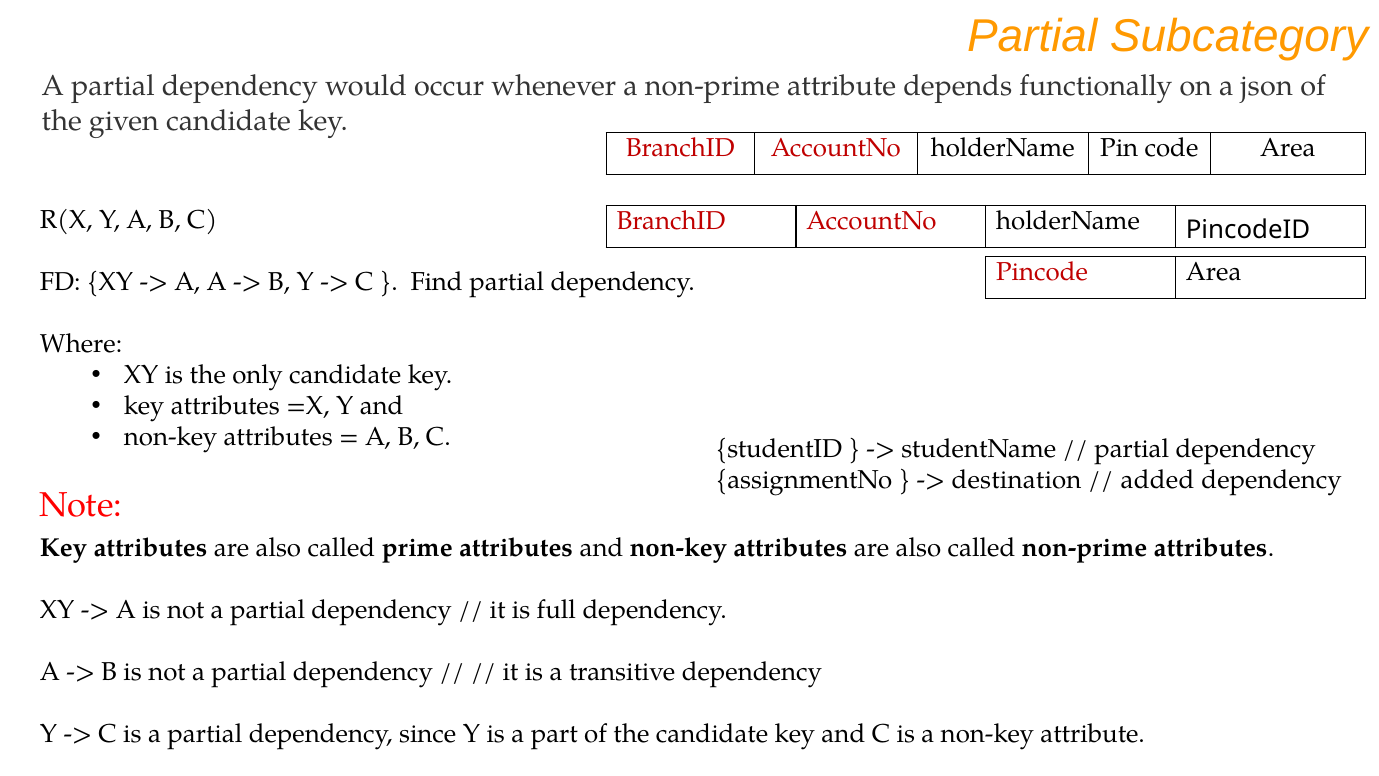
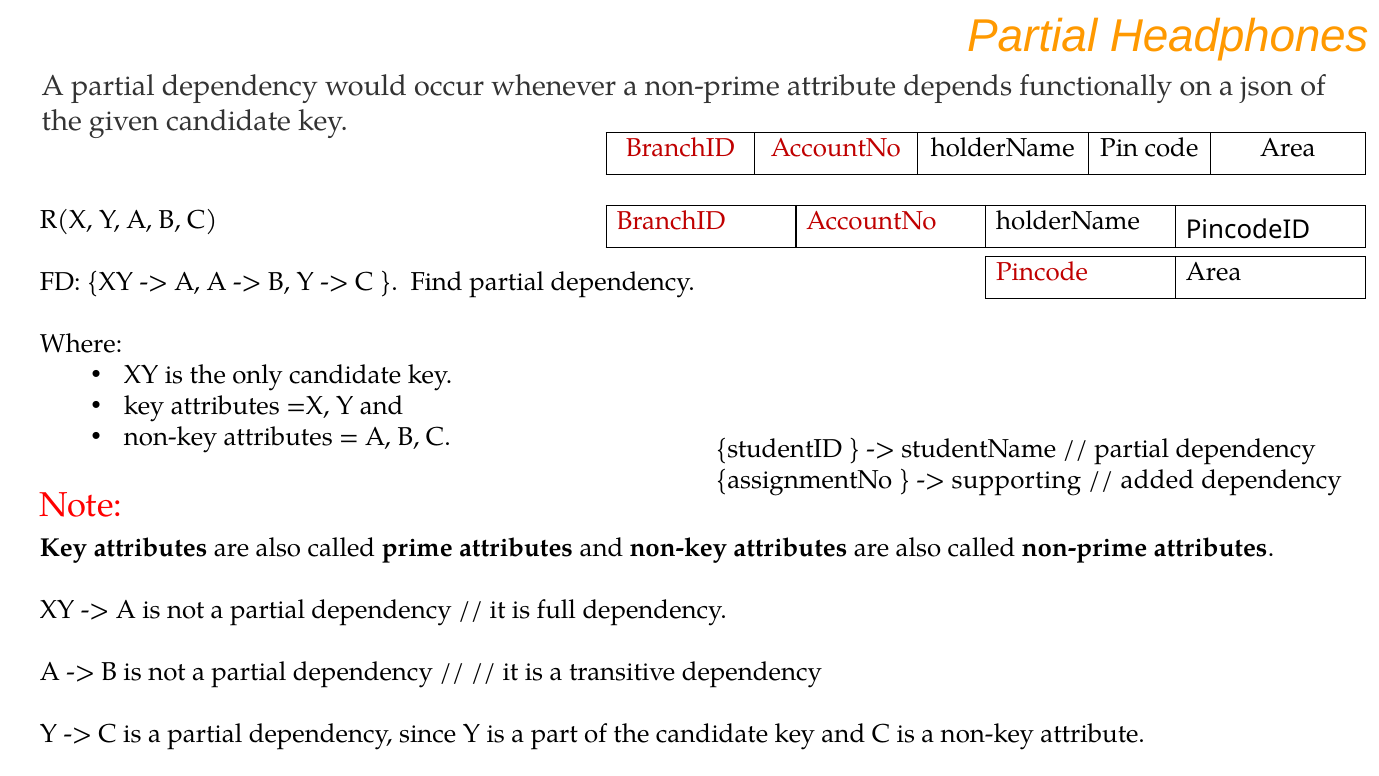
Subcategory: Subcategory -> Headphones (1239, 36)
destination: destination -> supporting (1016, 480)
